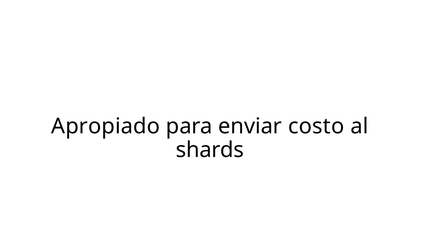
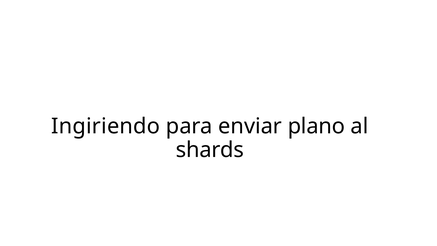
Apropiado: Apropiado -> Ingiriendo (106, 126)
costo: costo -> plano (316, 126)
